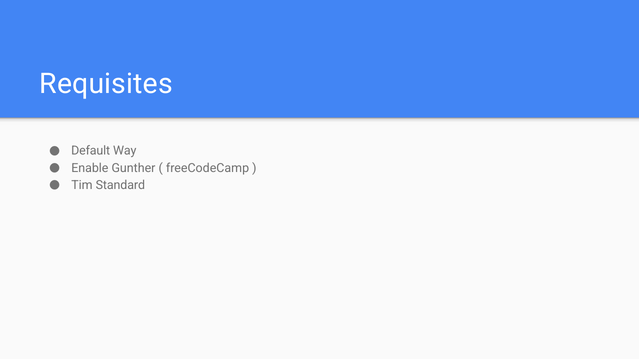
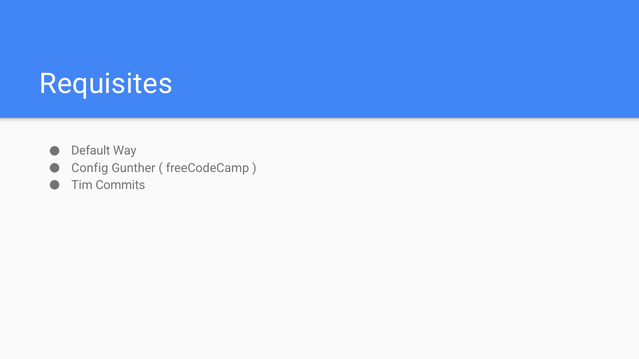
Enable: Enable -> Config (90, 168)
Standard: Standard -> Commits (120, 185)
